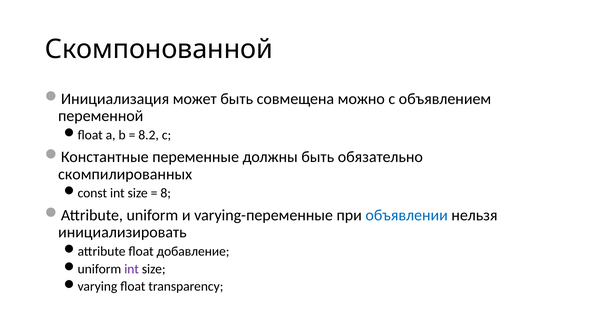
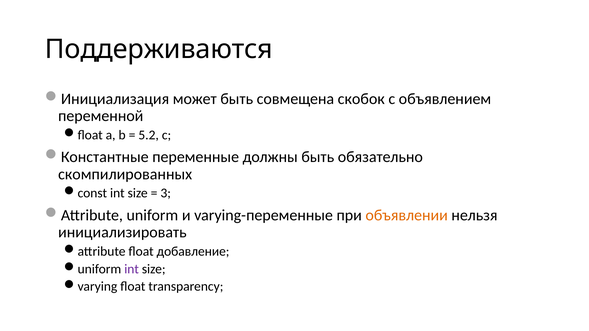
Скомпонованной: Скомпонованной -> Поддерживаются (159, 49)
можно: можно -> скобок (361, 99)
8.2: 8.2 -> 5.2 (149, 135)
8: 8 -> 3 (166, 193)
объявлении colour: blue -> orange (407, 215)
